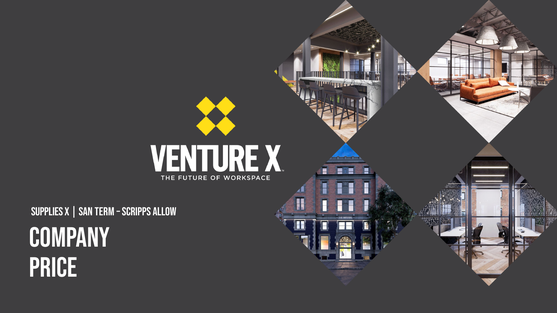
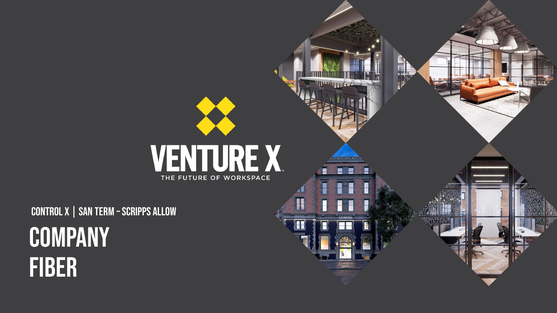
Supplies: Supplies -> Control (47, 212)
price: price -> fiber (53, 268)
